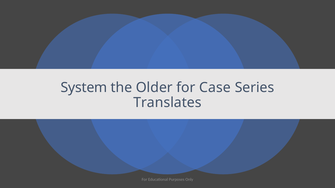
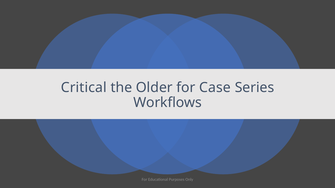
System: System -> Critical (84, 88)
Translates: Translates -> Workflows (168, 103)
